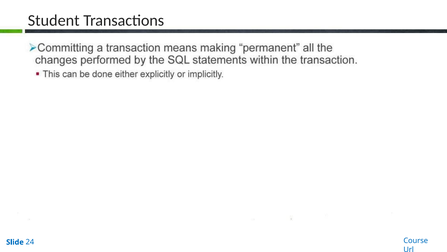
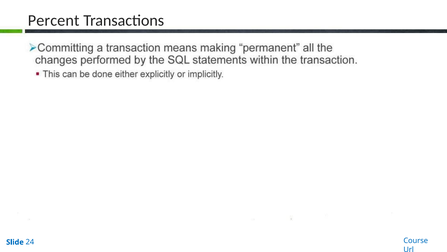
Student: Student -> Percent (54, 21)
